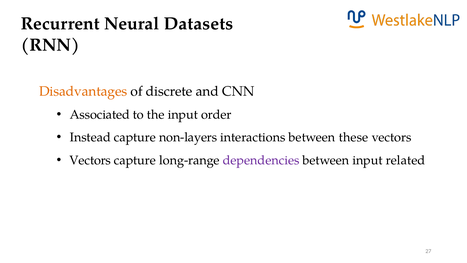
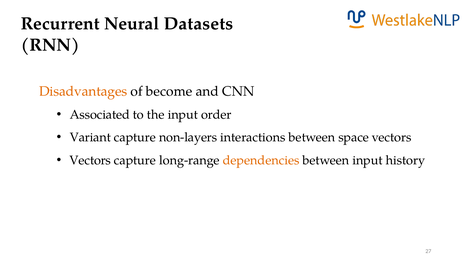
discrete: discrete -> become (169, 91)
Instead: Instead -> Variant (90, 137)
these: these -> space (354, 137)
dependencies colour: purple -> orange (261, 160)
related: related -> history (405, 160)
